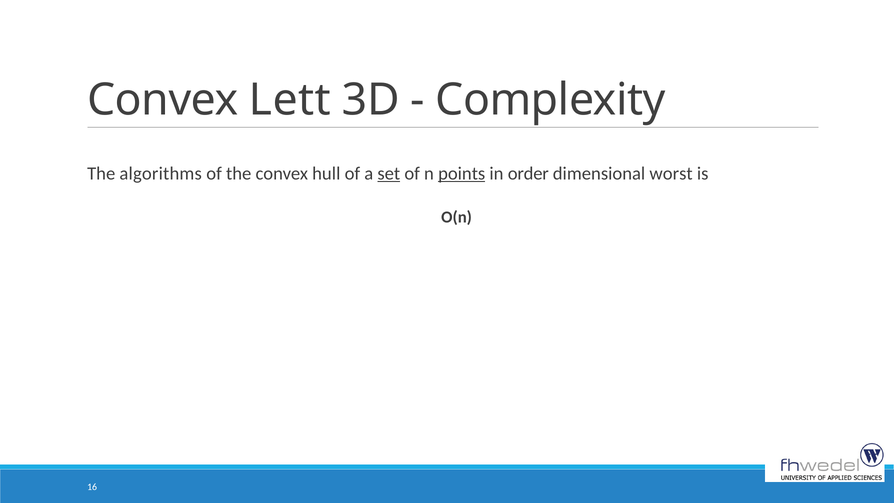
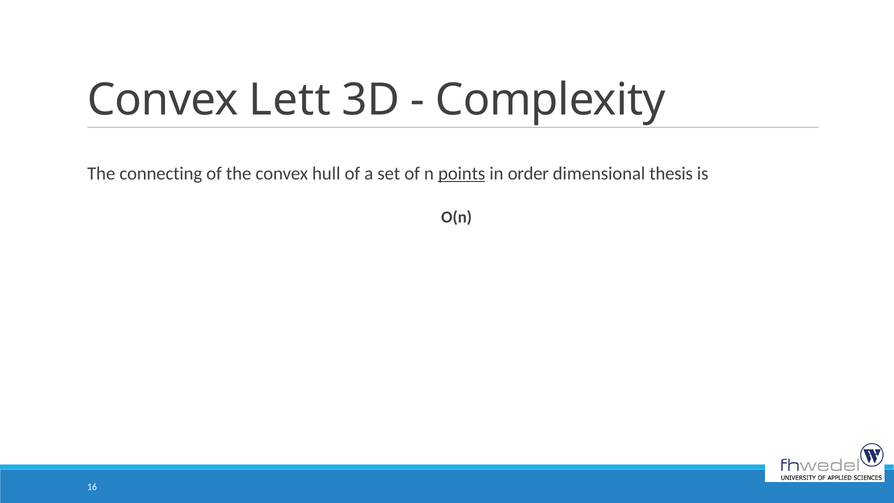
algorithms: algorithms -> connecting (161, 174)
set underline: present -> none (389, 174)
worst: worst -> thesis (671, 174)
